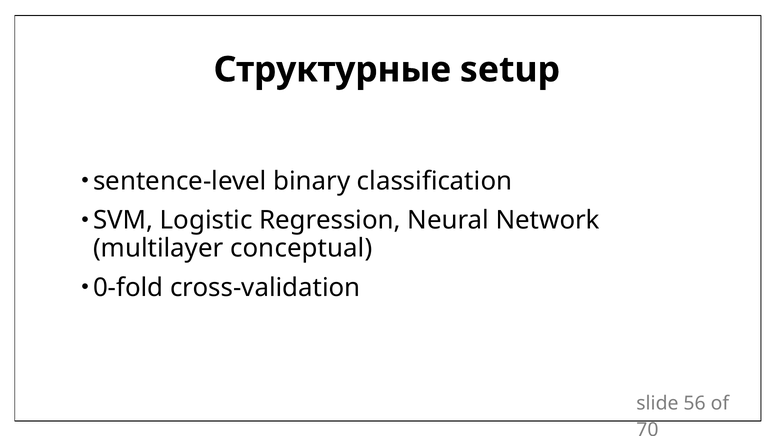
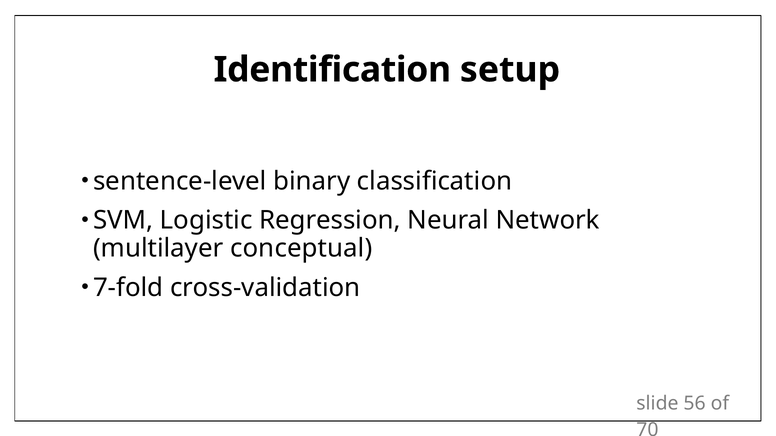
Структурные: Структурные -> Identification (332, 70)
0‑fold: 0‑fold -> 7‑fold (128, 288)
